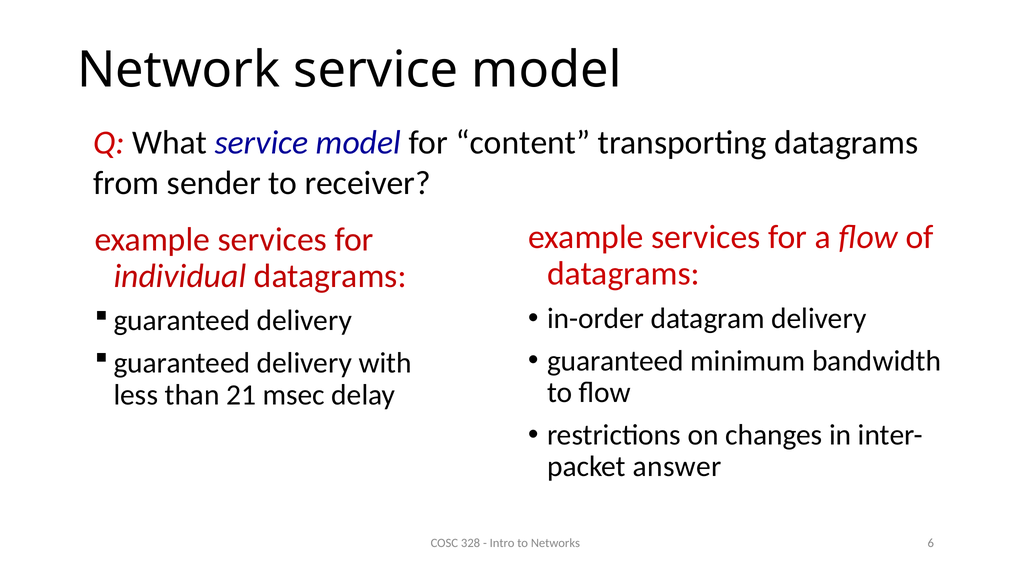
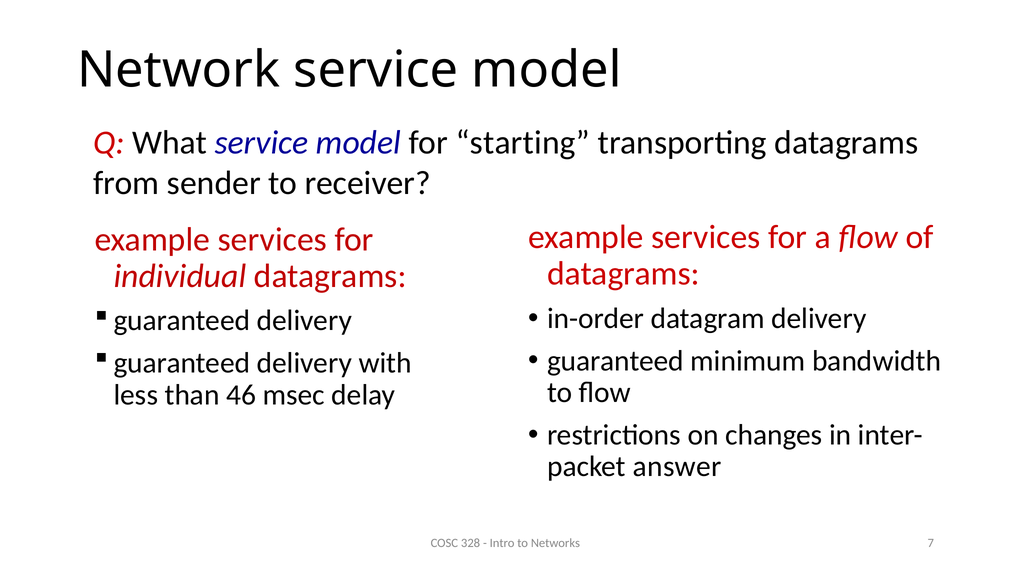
content: content -> starting (523, 143)
21: 21 -> 46 (241, 395)
6: 6 -> 7 (931, 543)
